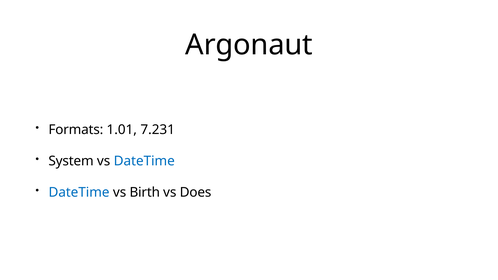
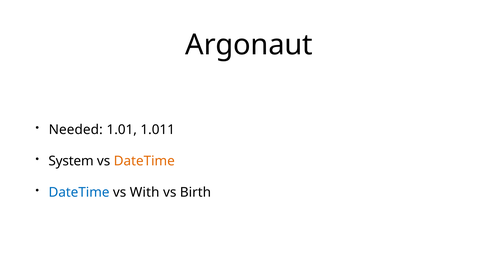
Formats: Formats -> Needed (76, 130)
7.231: 7.231 -> 1.011 (158, 130)
DateTime colour: blue -> orange (144, 161)
Birth: Birth -> With (145, 193)
Does: Does -> Birth (195, 193)
